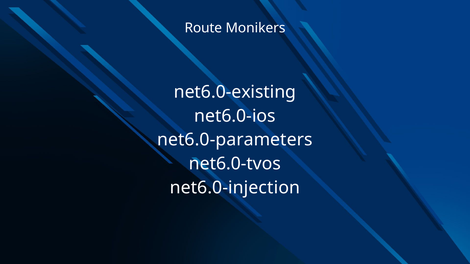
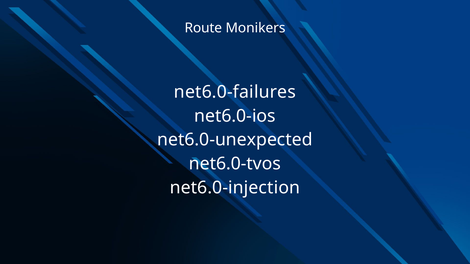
net6.0-existing: net6.0-existing -> net6.0-failures (235, 92)
net6.0-parameters: net6.0-parameters -> net6.0-unexpected (235, 140)
